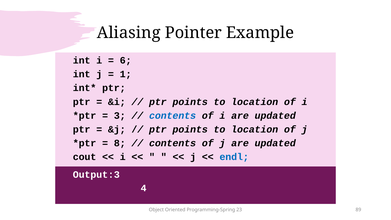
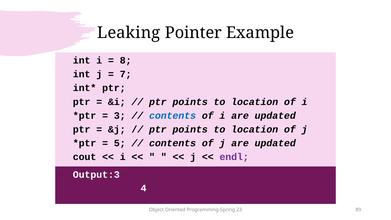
Aliasing: Aliasing -> Leaking (129, 33)
6: 6 -> 8 (126, 60)
1: 1 -> 7 (126, 74)
8: 8 -> 5 (120, 143)
endl colour: blue -> purple (234, 157)
